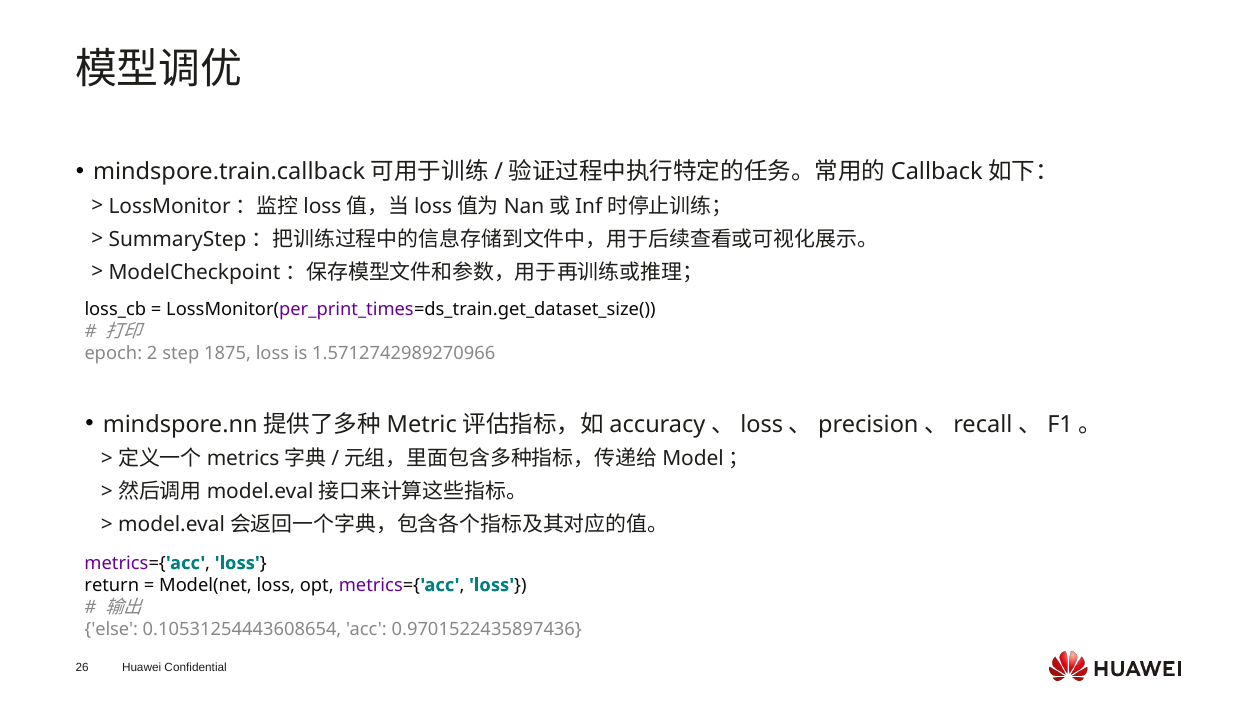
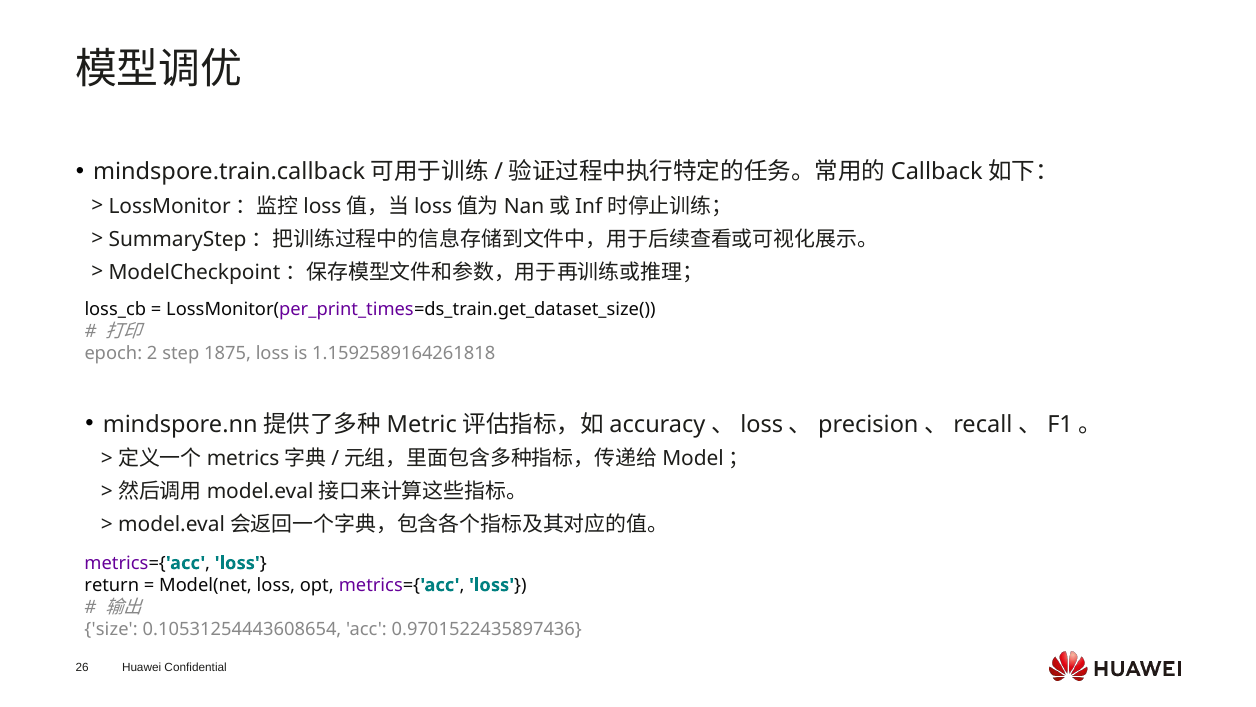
1.5712742989270966: 1.5712742989270966 -> 1.1592589164261818 (404, 353)
else: else -> size (111, 629)
